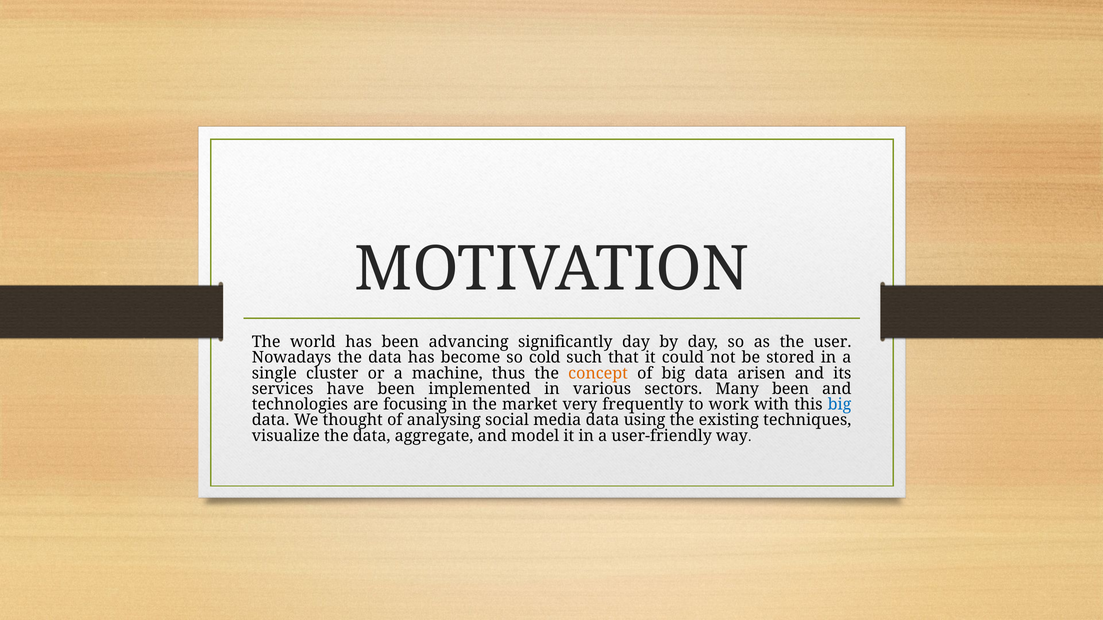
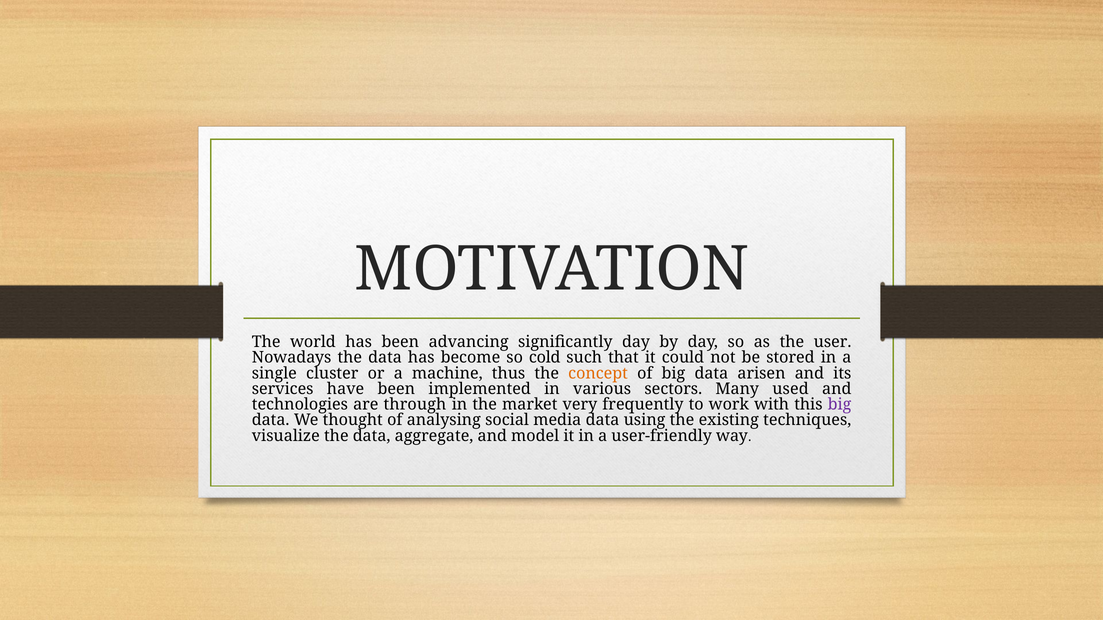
Many been: been -> used (790, 389)
focusing: focusing -> through (415, 405)
big colour: blue -> purple (840, 405)
